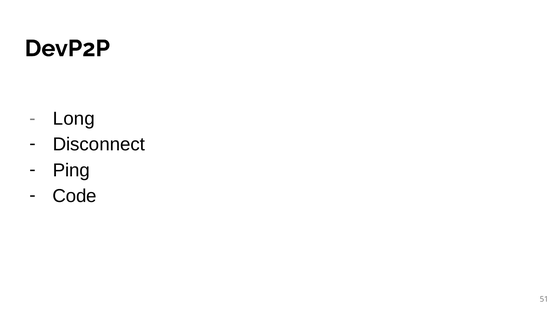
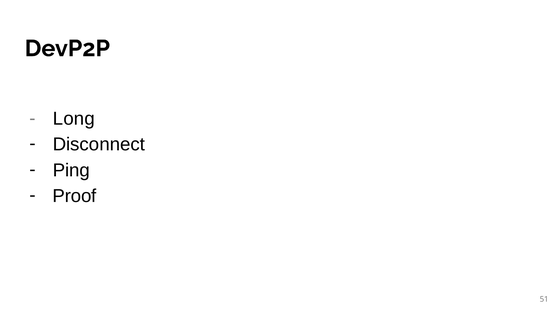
Code: Code -> Proof (75, 196)
